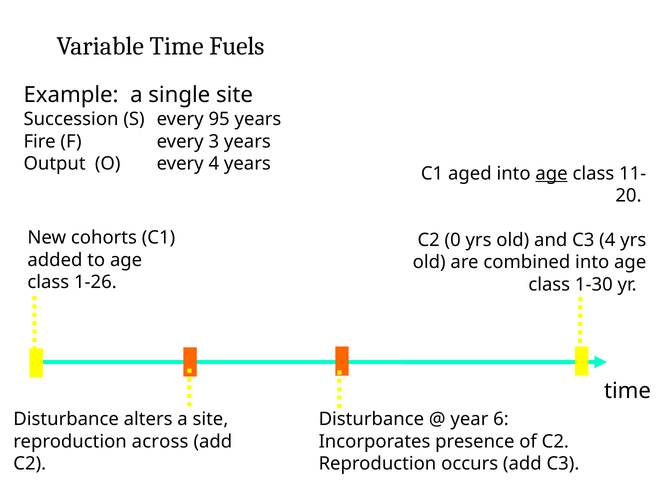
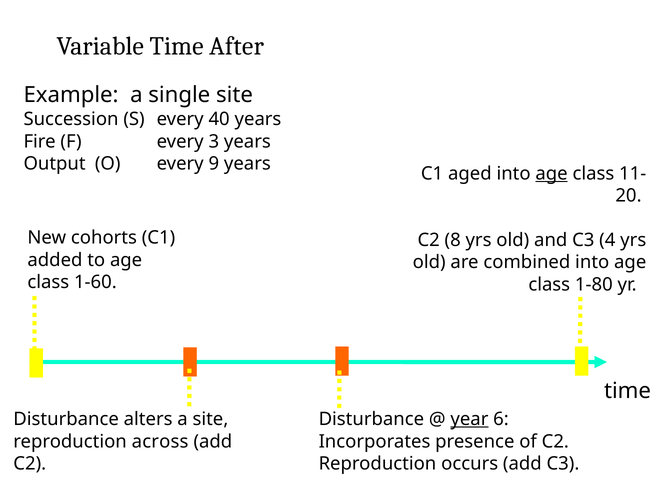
Fuels: Fuels -> After (237, 46)
95: 95 -> 40 (219, 119)
every 4: 4 -> 9 (214, 164)
0: 0 -> 8 (453, 240)
1-26: 1-26 -> 1-60 (95, 282)
1-30: 1-30 -> 1-80 (594, 284)
year underline: none -> present (469, 419)
